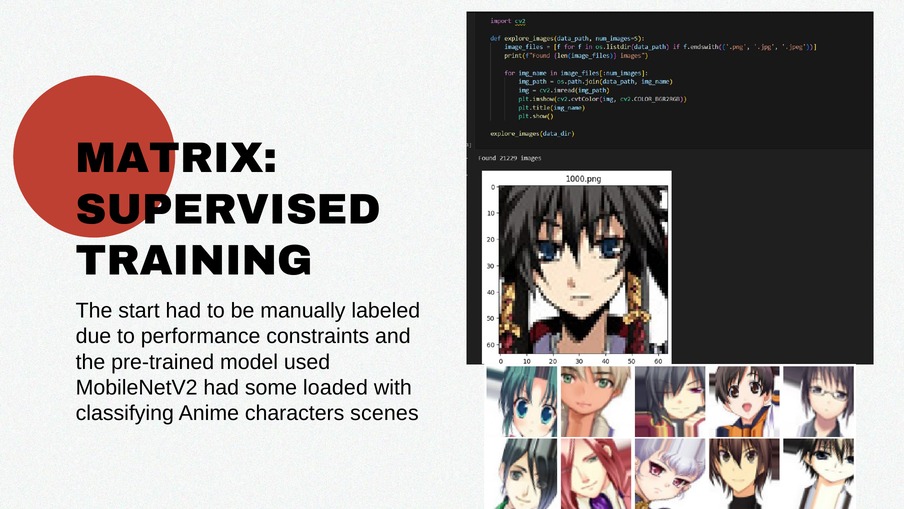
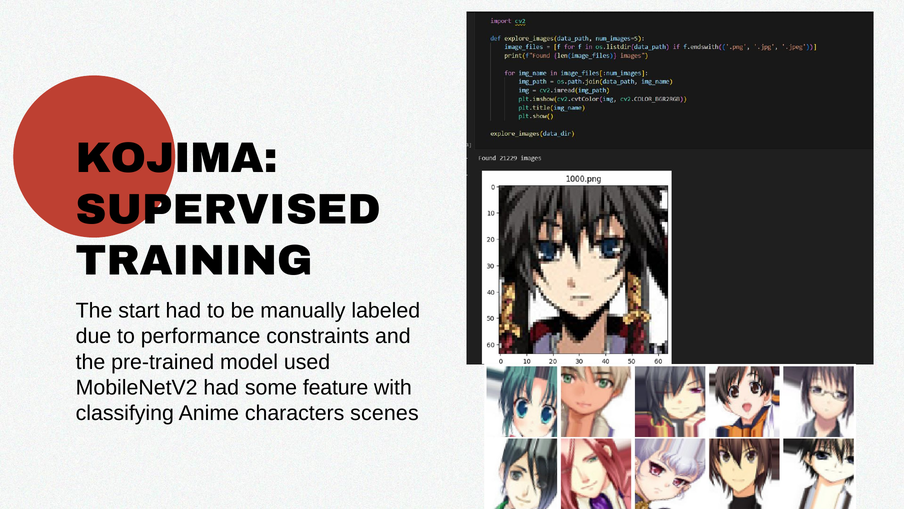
MATRIX: MATRIX -> KOJIMA (177, 158)
loaded: loaded -> feature (336, 387)
